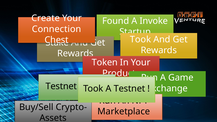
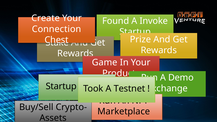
Took: Took -> Prize (140, 39)
Token: Token -> Game (105, 62)
Game: Game -> Demo (181, 78)
Testnet: Testnet -> Startup (61, 86)
